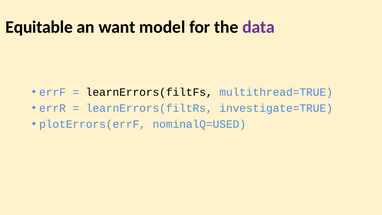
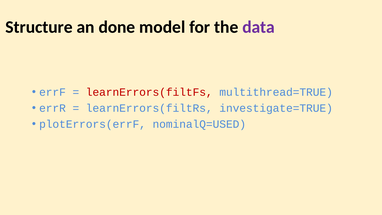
Equitable: Equitable -> Structure (39, 27)
want: want -> done (117, 27)
learnErrors(filtFs colour: black -> red (149, 92)
